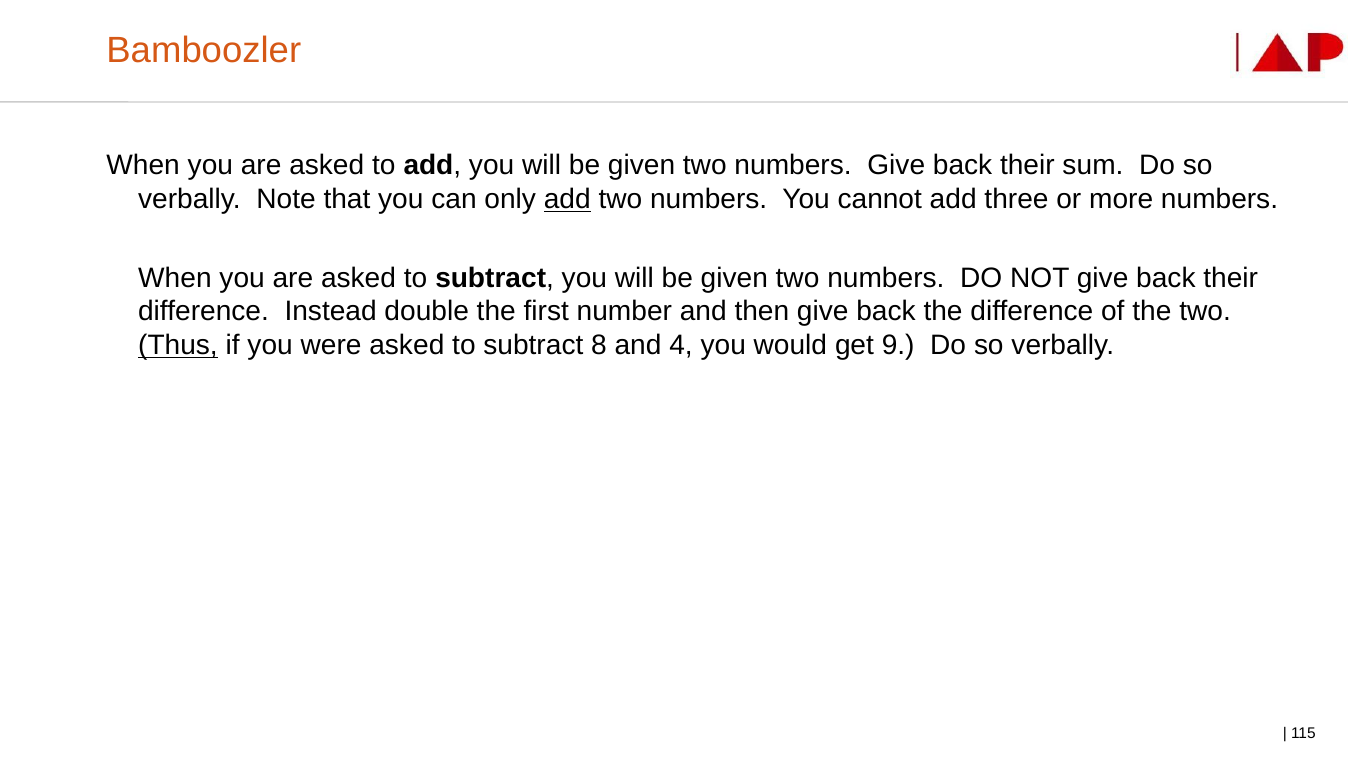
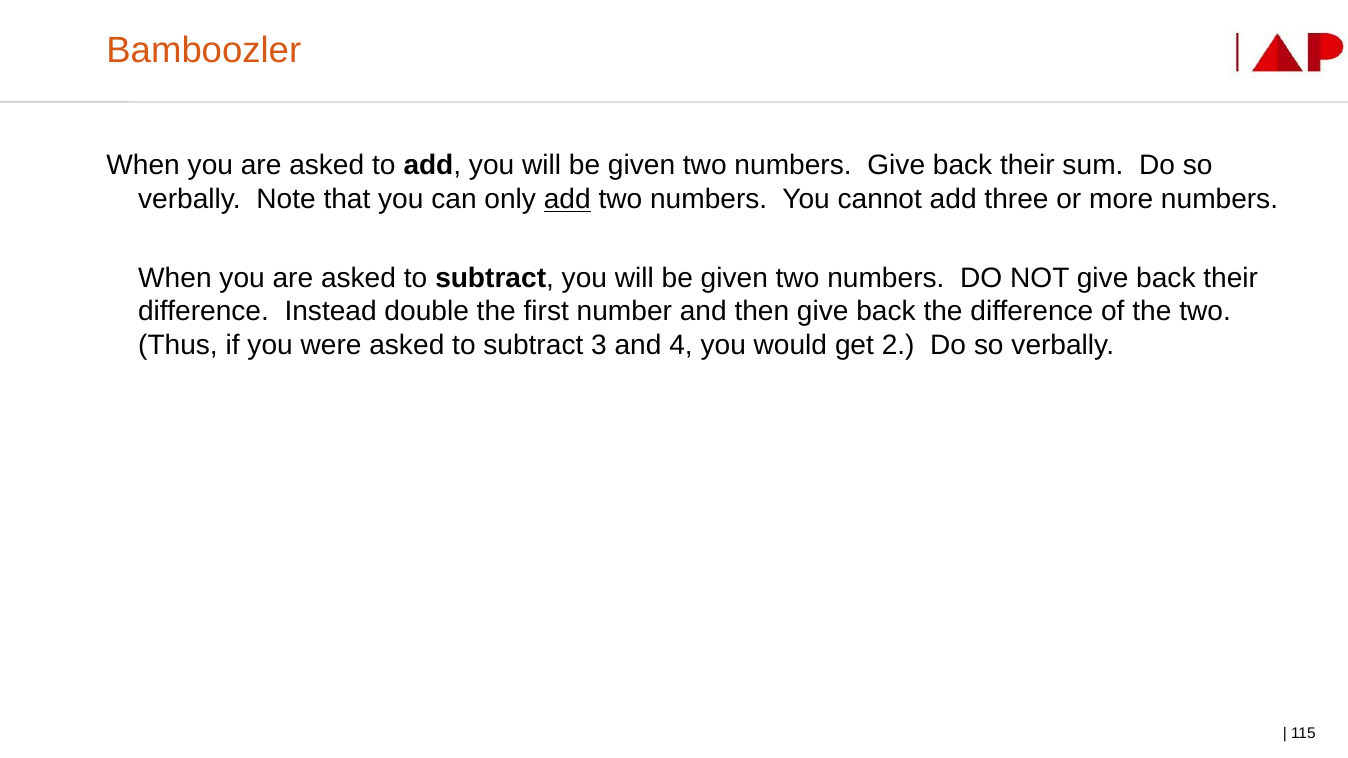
Thus underline: present -> none (178, 346)
8: 8 -> 3 (599, 346)
9: 9 -> 2 (898, 346)
